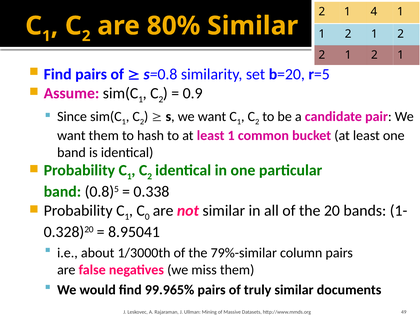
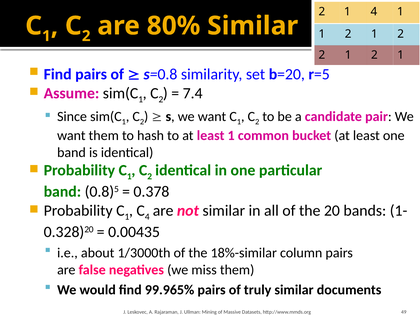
0.9: 0.9 -> 7.4 (193, 93)
0.338: 0.338 -> 0.378 (151, 192)
0: 0 -> 4 (147, 217)
8.95041: 8.95041 -> 0.00435 (134, 232)
79%-similar: 79%-similar -> 18%-similar (244, 253)
